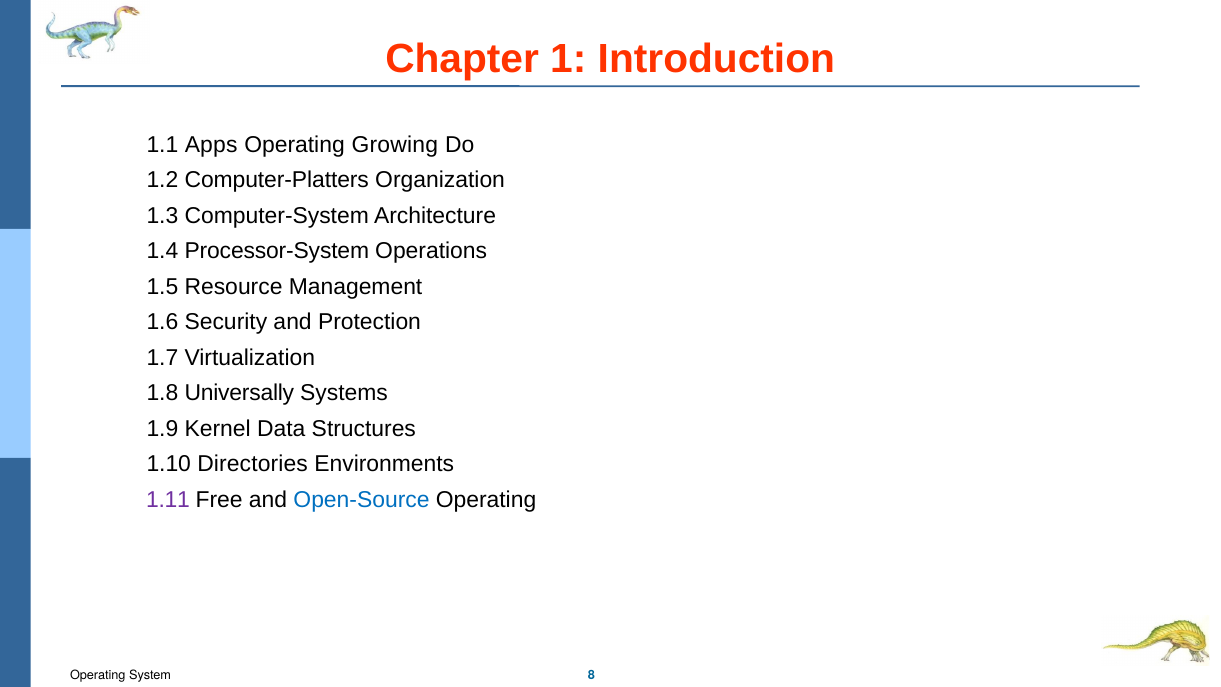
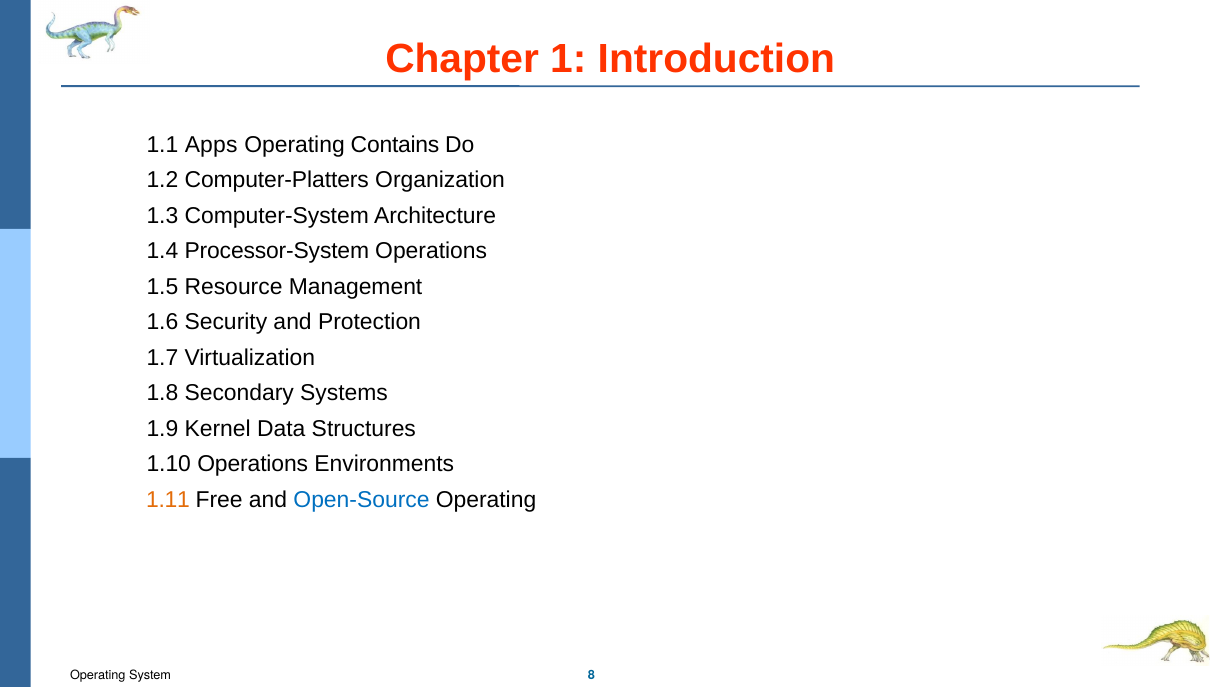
Growing: Growing -> Contains (395, 145)
Universally: Universally -> Secondary (239, 393)
1.10 Directories: Directories -> Operations (253, 464)
1.11 colour: purple -> orange (168, 500)
